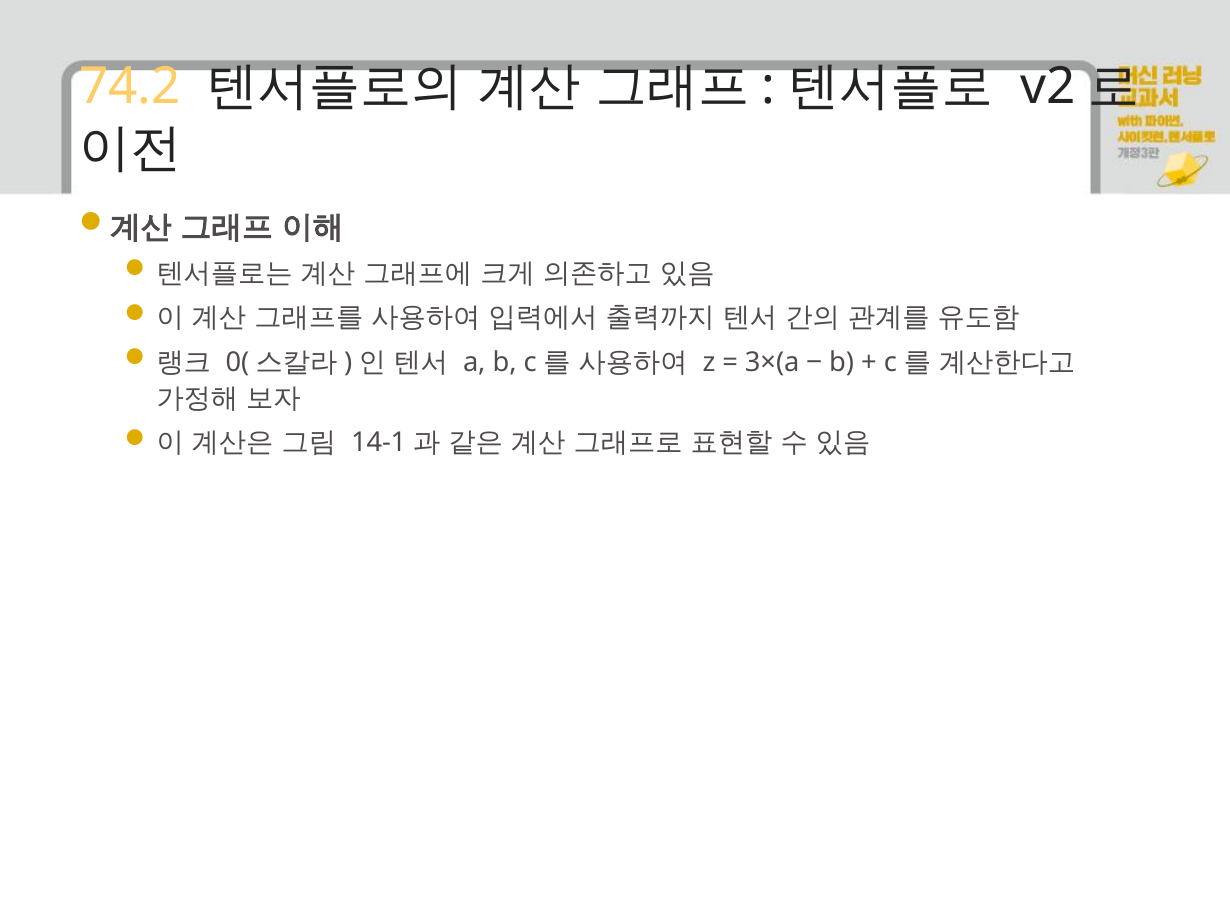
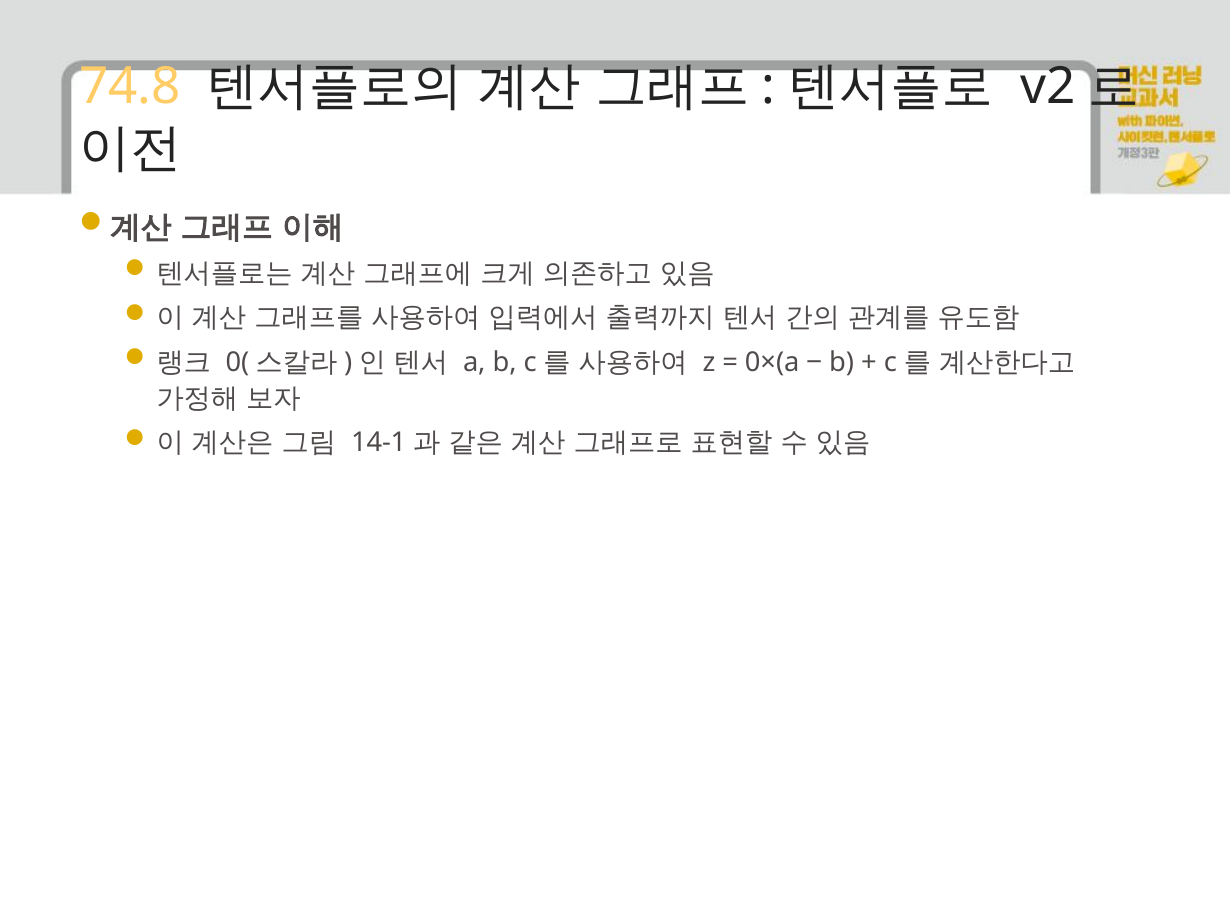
74.2: 74.2 -> 74.8 (130, 87)
3×(a: 3×(a -> 0×(a (772, 362)
